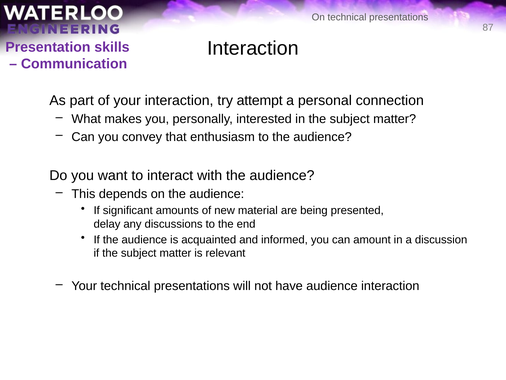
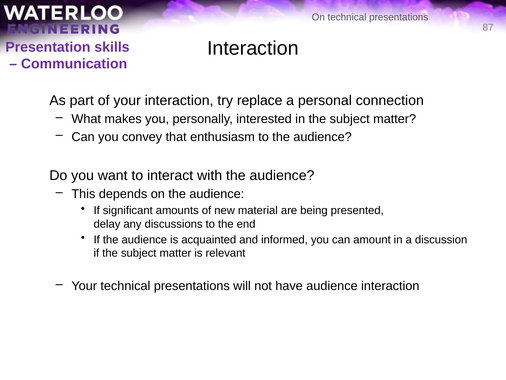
attempt: attempt -> replace (260, 101)
